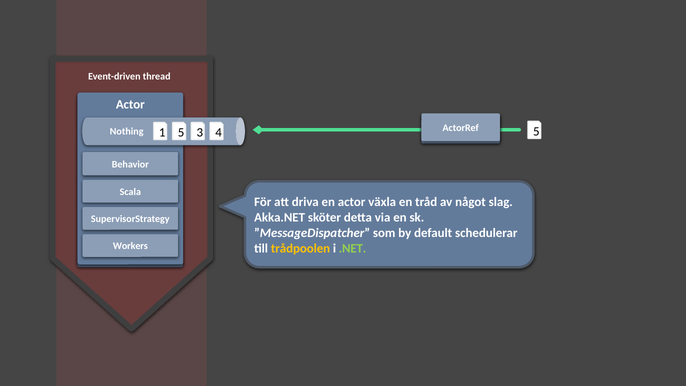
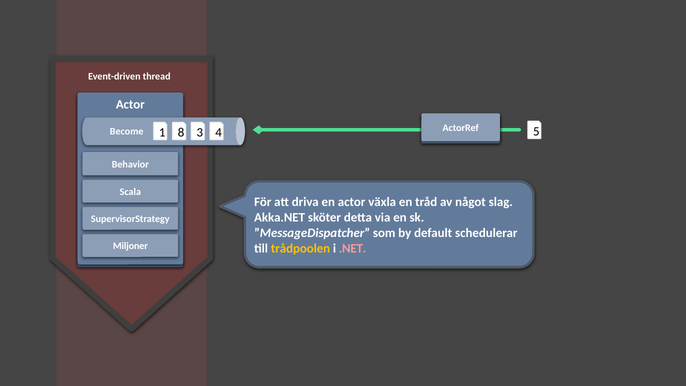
1 5: 5 -> 8 (181, 132)
Nothing: Nothing -> Become (127, 132)
Workers: Workers -> Miljoner (130, 246)
.NET colour: light green -> pink (353, 248)
